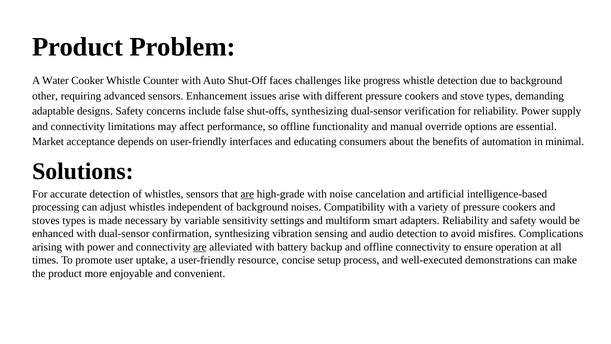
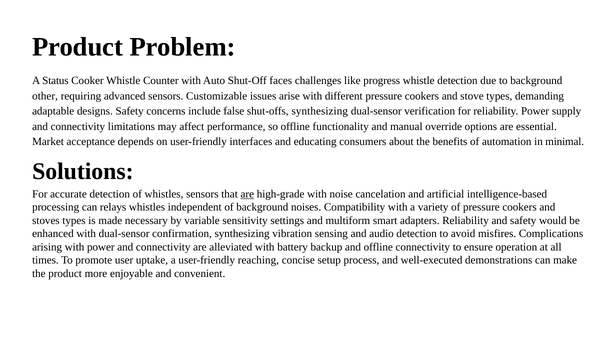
Water: Water -> Status (55, 81)
Enhancement: Enhancement -> Customizable (217, 96)
adjust: adjust -> relays (113, 207)
are underline: present -> none (200, 247)
resource: resource -> reaching (258, 260)
